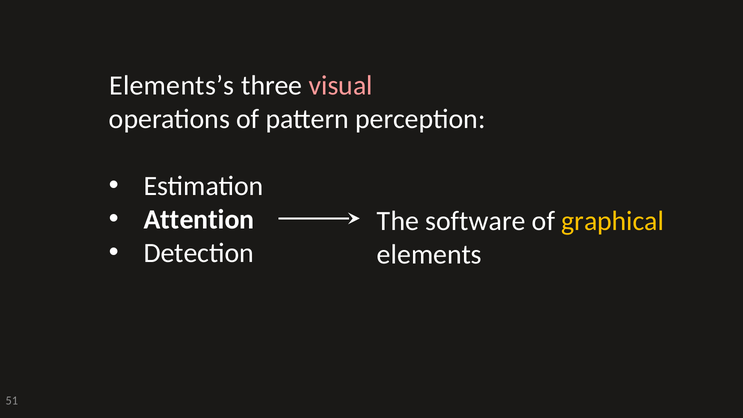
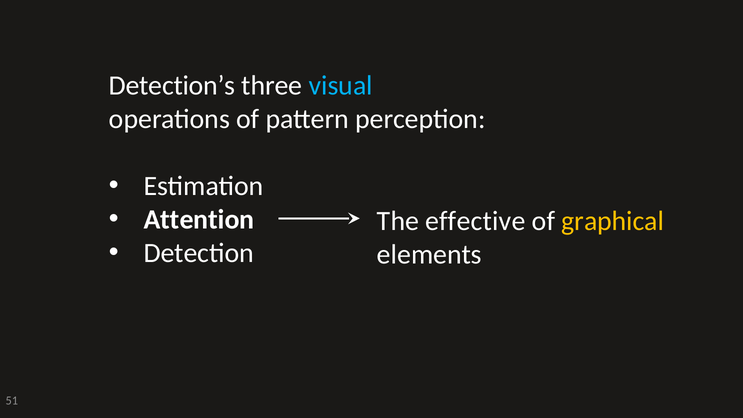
Elements’s: Elements’s -> Detection’s (172, 86)
visual colour: pink -> light blue (341, 86)
software: software -> effective (475, 221)
